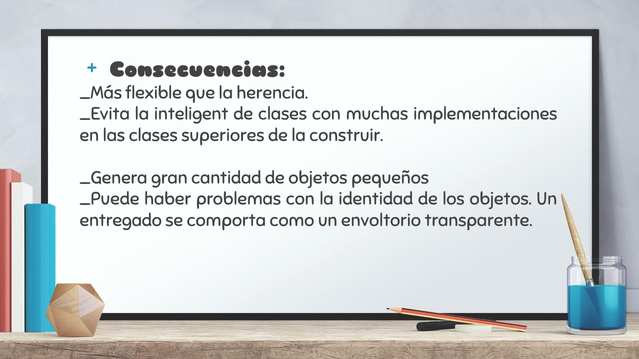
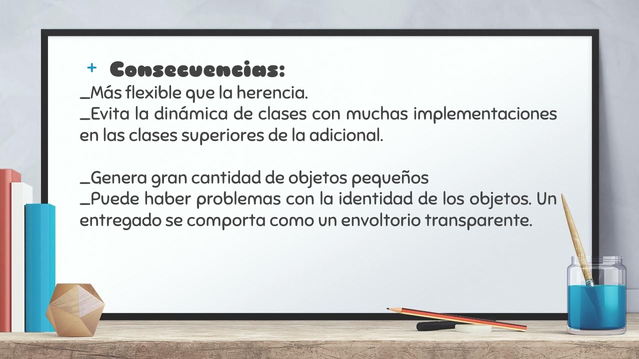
inteligent: inteligent -> dinámica (191, 114)
construir: construir -> adicional (346, 135)
